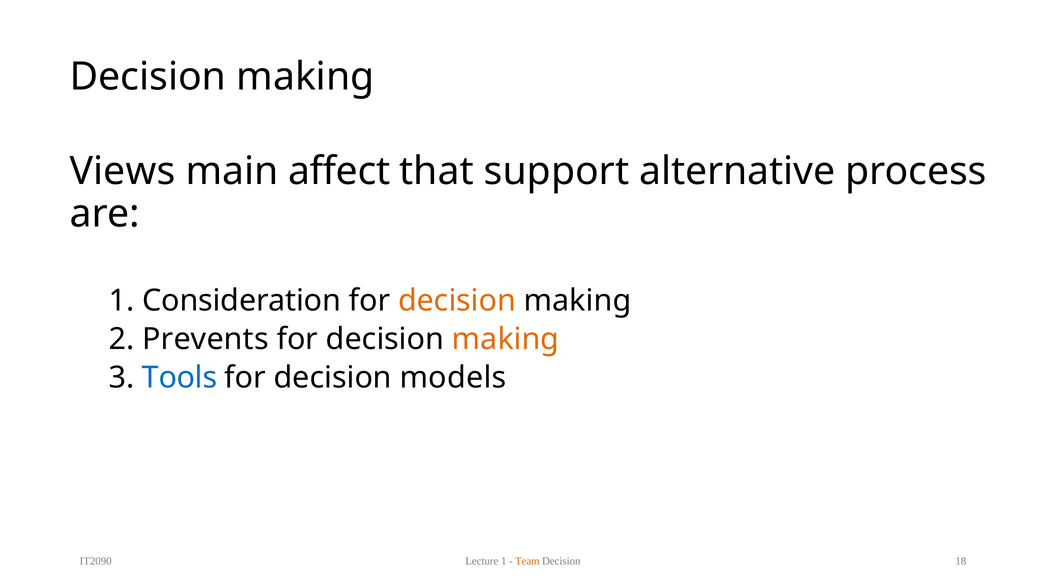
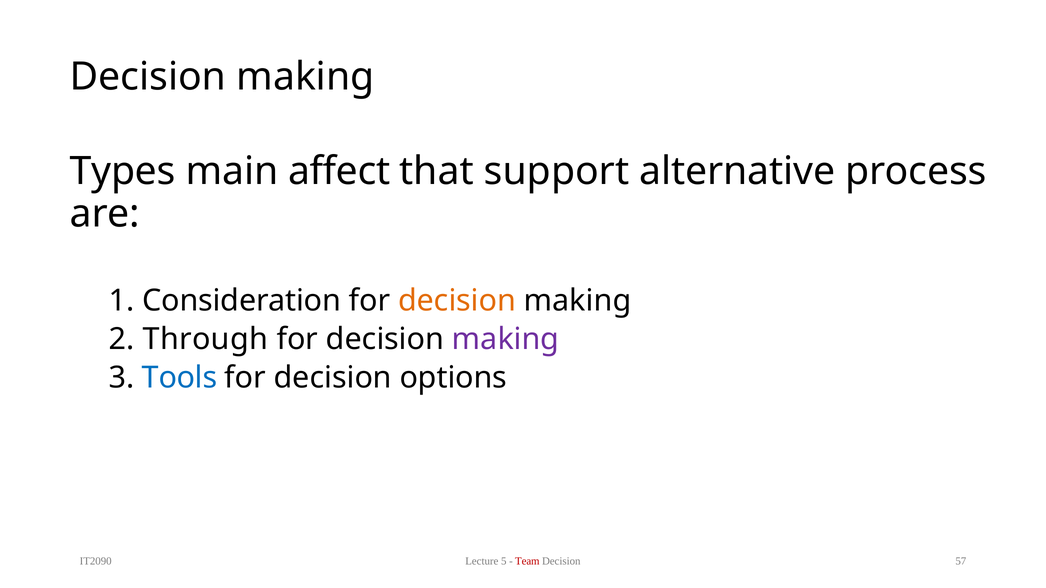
Views: Views -> Types (123, 172)
Prevents: Prevents -> Through (205, 339)
making colour: orange -> purple (506, 339)
models: models -> options (453, 378)
Lecture 1: 1 -> 5 (504, 562)
Team colour: orange -> red (527, 562)
18: 18 -> 57 (961, 562)
